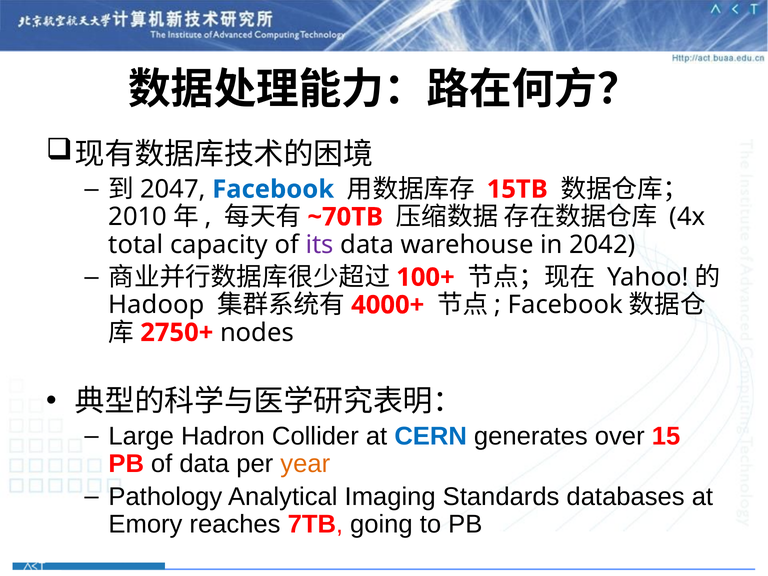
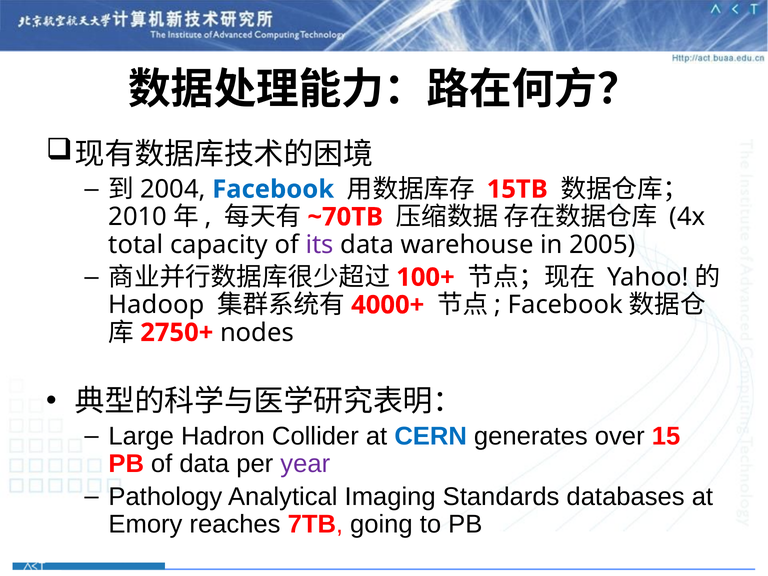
2047: 2047 -> 2004 (173, 189)
2042: 2042 -> 2005 (602, 245)
year colour: orange -> purple (305, 464)
